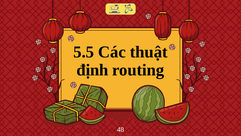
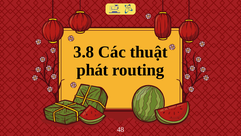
5.5: 5.5 -> 3.8 (84, 52)
định: định -> phát (92, 70)
